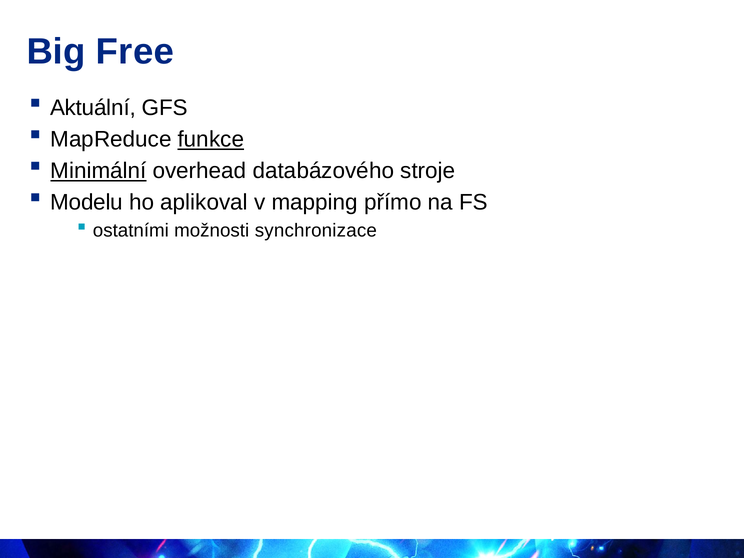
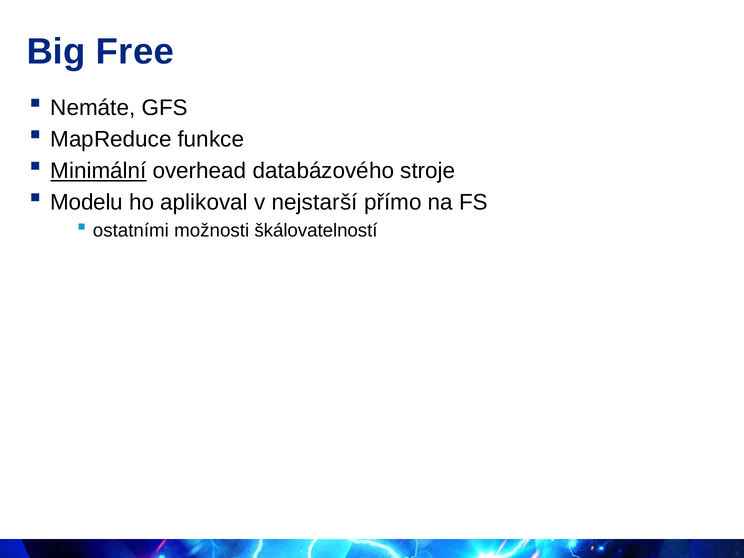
Aktuální: Aktuální -> Nemáte (93, 108)
funkce underline: present -> none (211, 140)
mapping: mapping -> nejstarší (315, 202)
synchronizace: synchronizace -> škálovatelností (316, 231)
